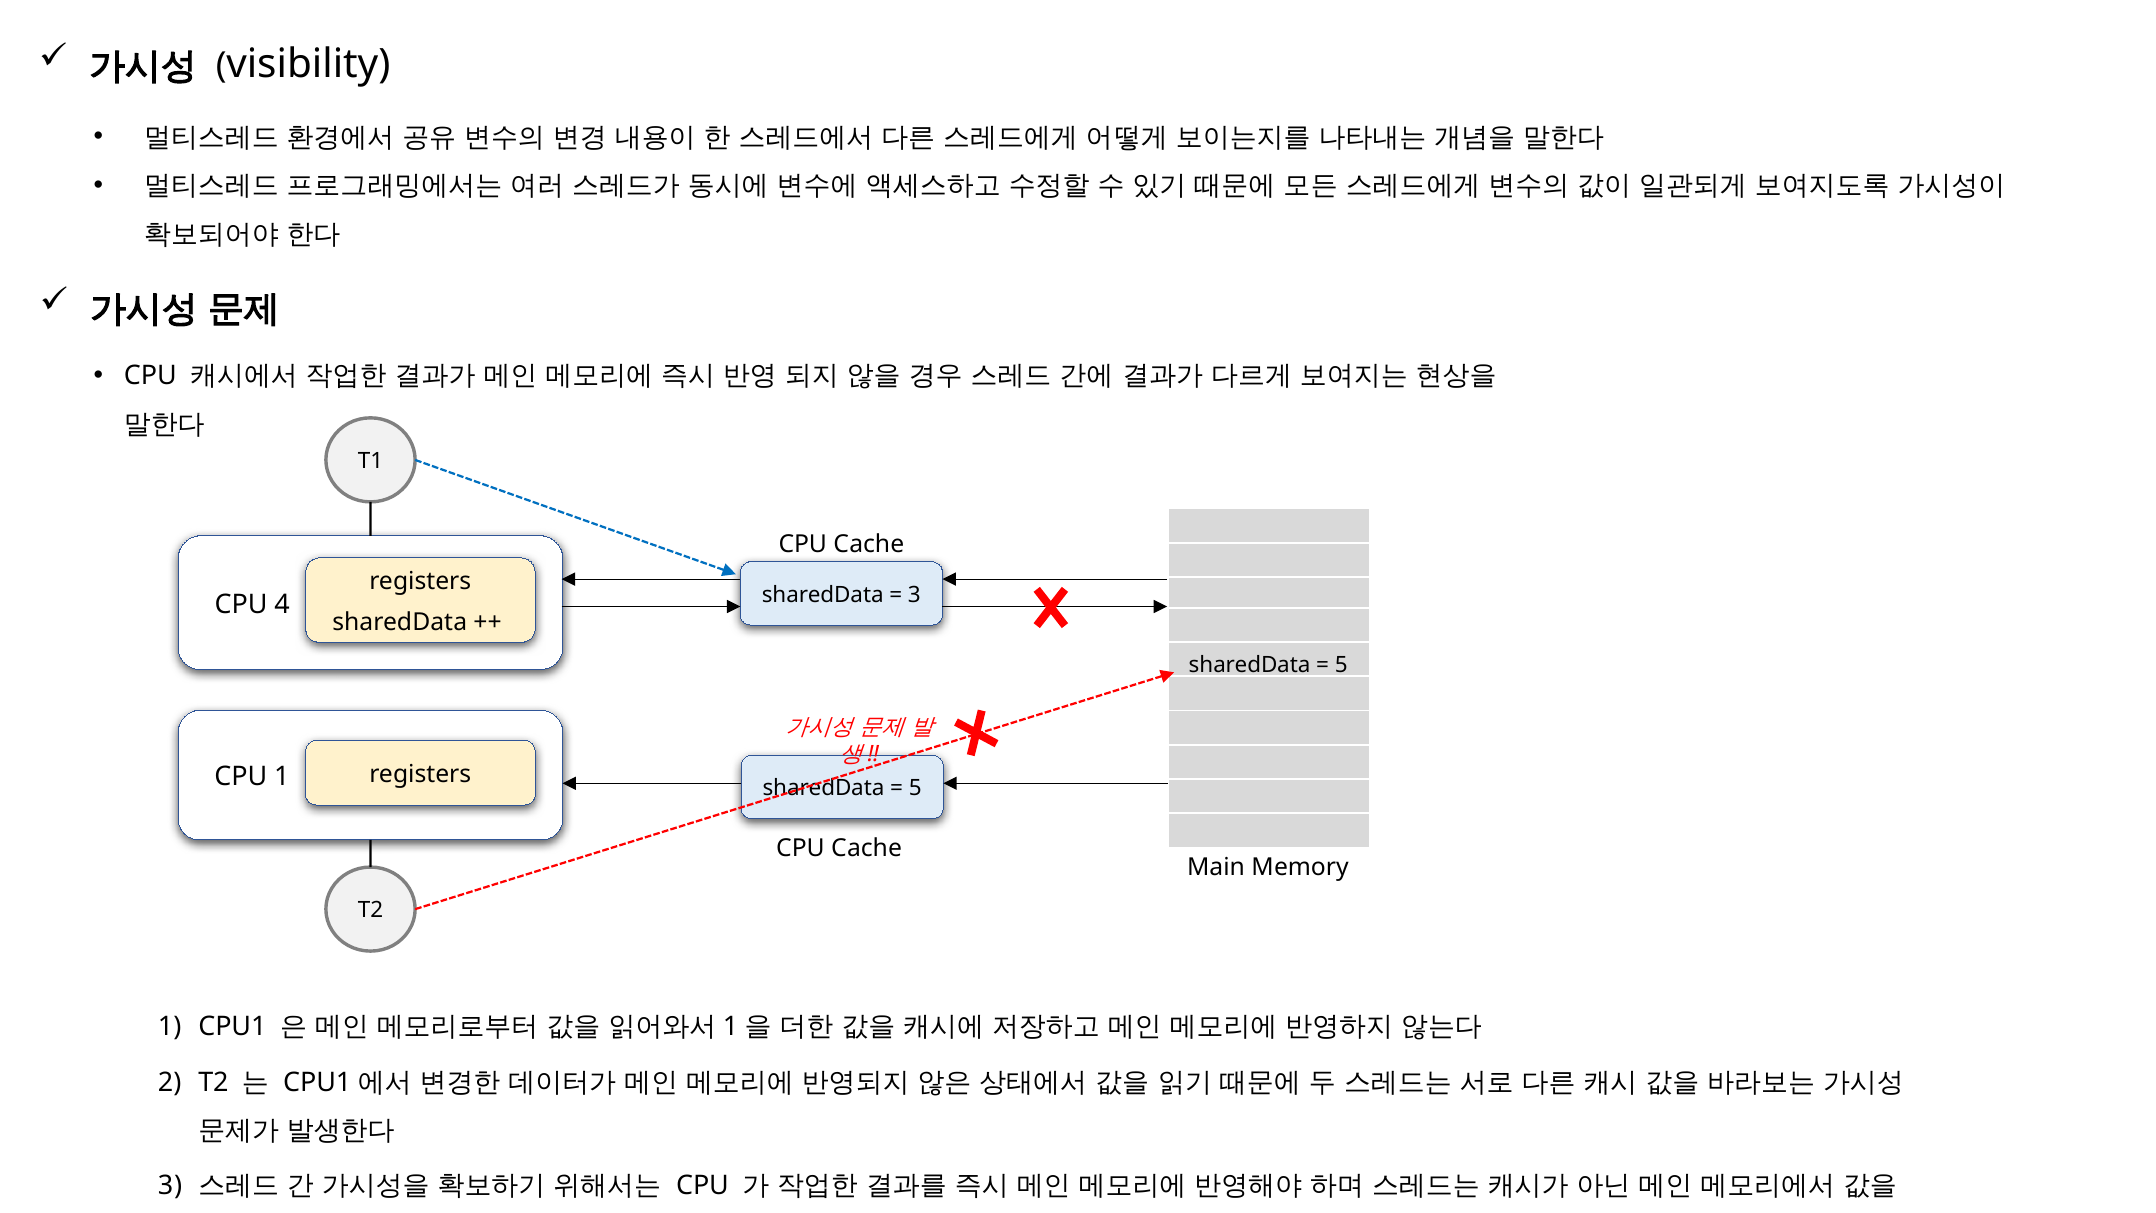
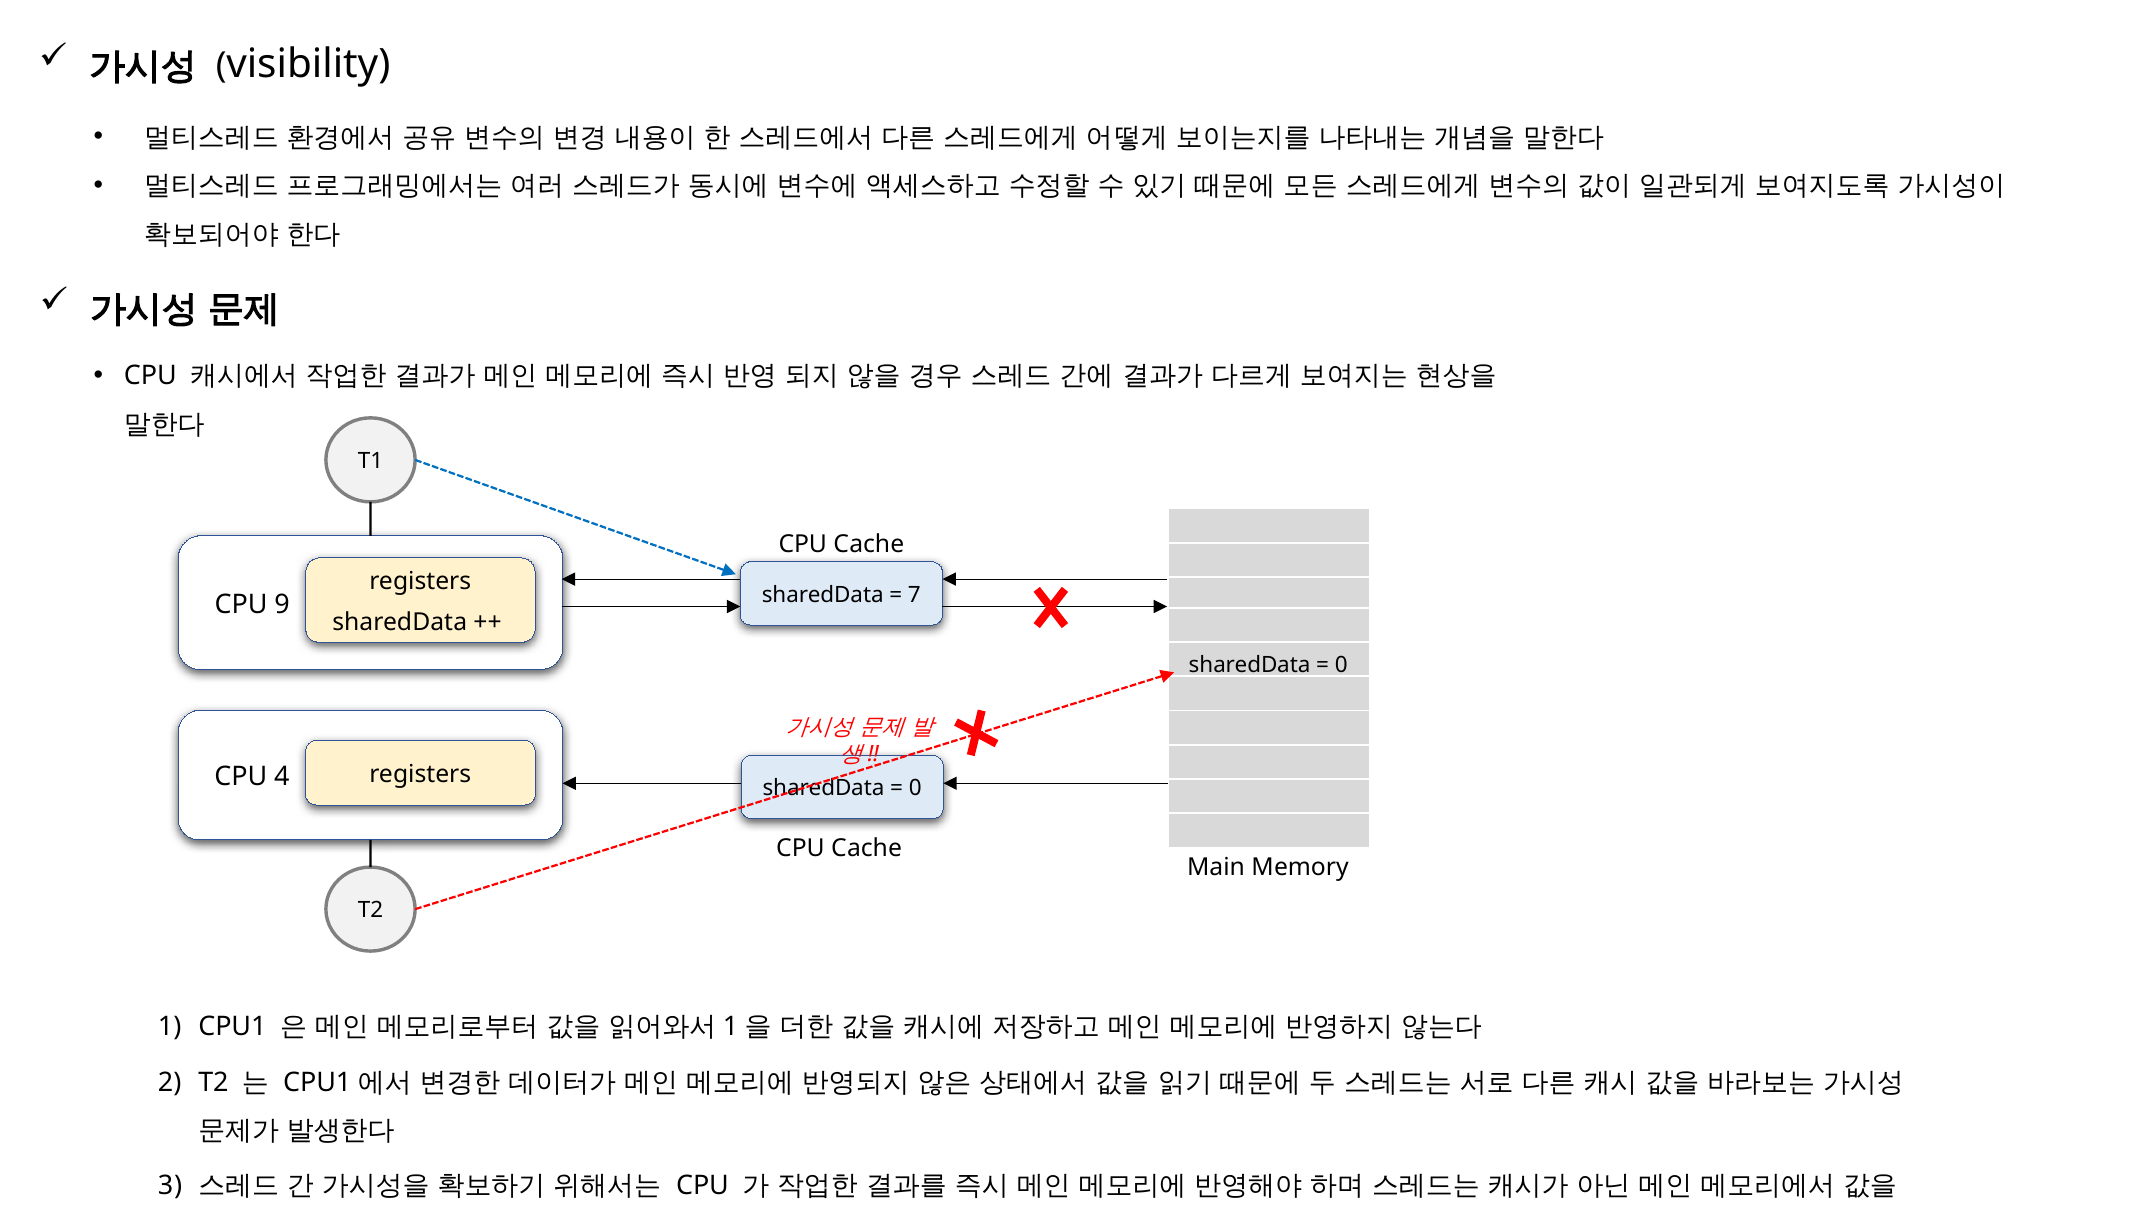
4: 4 -> 9 (282, 604)
3: 3 -> 7 (914, 595)
5: 5 -> 0 (1341, 665)
CPU 1: 1 -> 4 (282, 777)
5: 5 -> 0 (915, 788)
